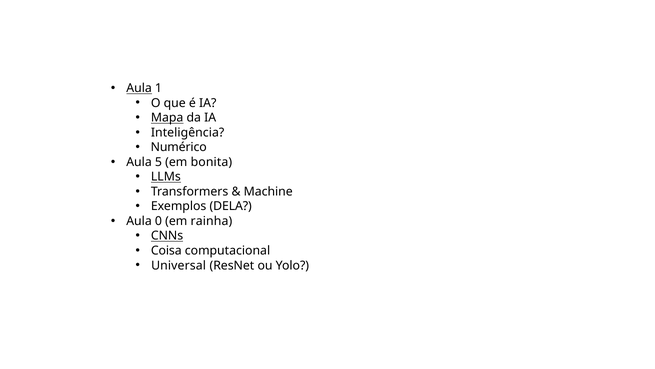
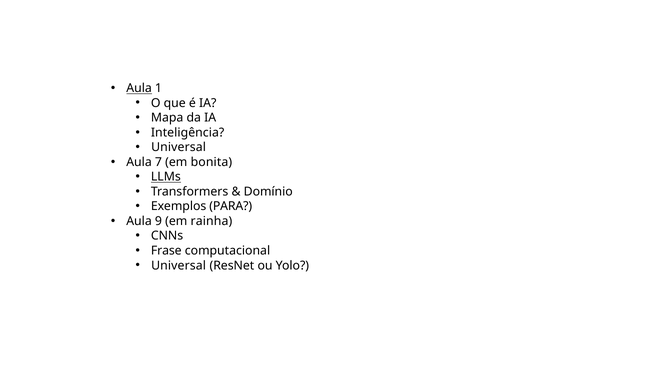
Mapa underline: present -> none (167, 118)
Numérico: Numérico -> Universal (179, 147)
5: 5 -> 7 (159, 162)
Machine: Machine -> Domínio (268, 191)
DELA: DELA -> PARA (231, 206)
0: 0 -> 9 (159, 221)
CNNs underline: present -> none (167, 236)
Coisa: Coisa -> Frase (166, 250)
